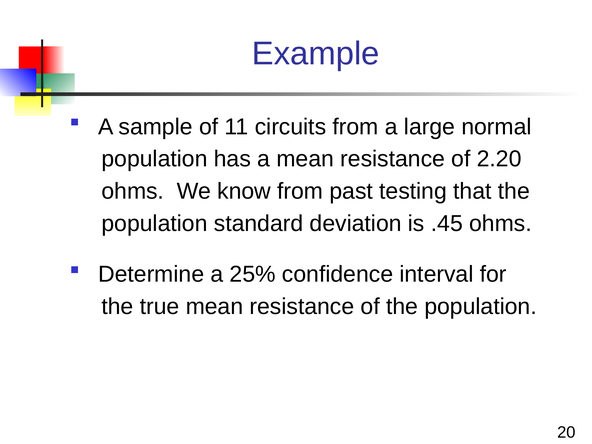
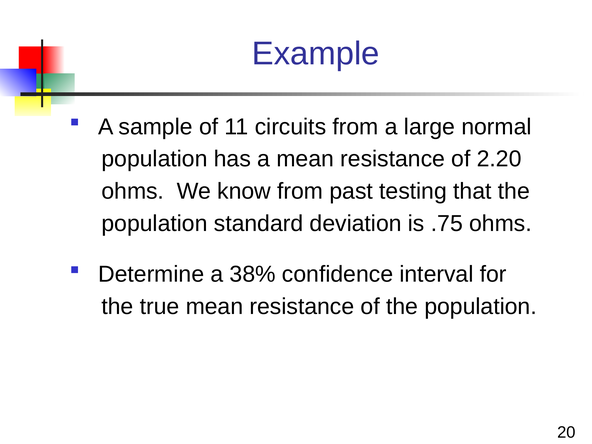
.45: .45 -> .75 (447, 224)
25%: 25% -> 38% (253, 274)
